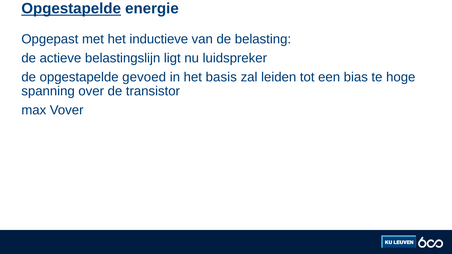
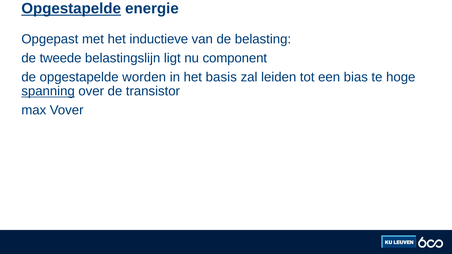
actieve: actieve -> tweede (61, 58)
luidspreker: luidspreker -> component (235, 58)
gevoed: gevoed -> worden (144, 77)
spanning underline: none -> present (48, 91)
